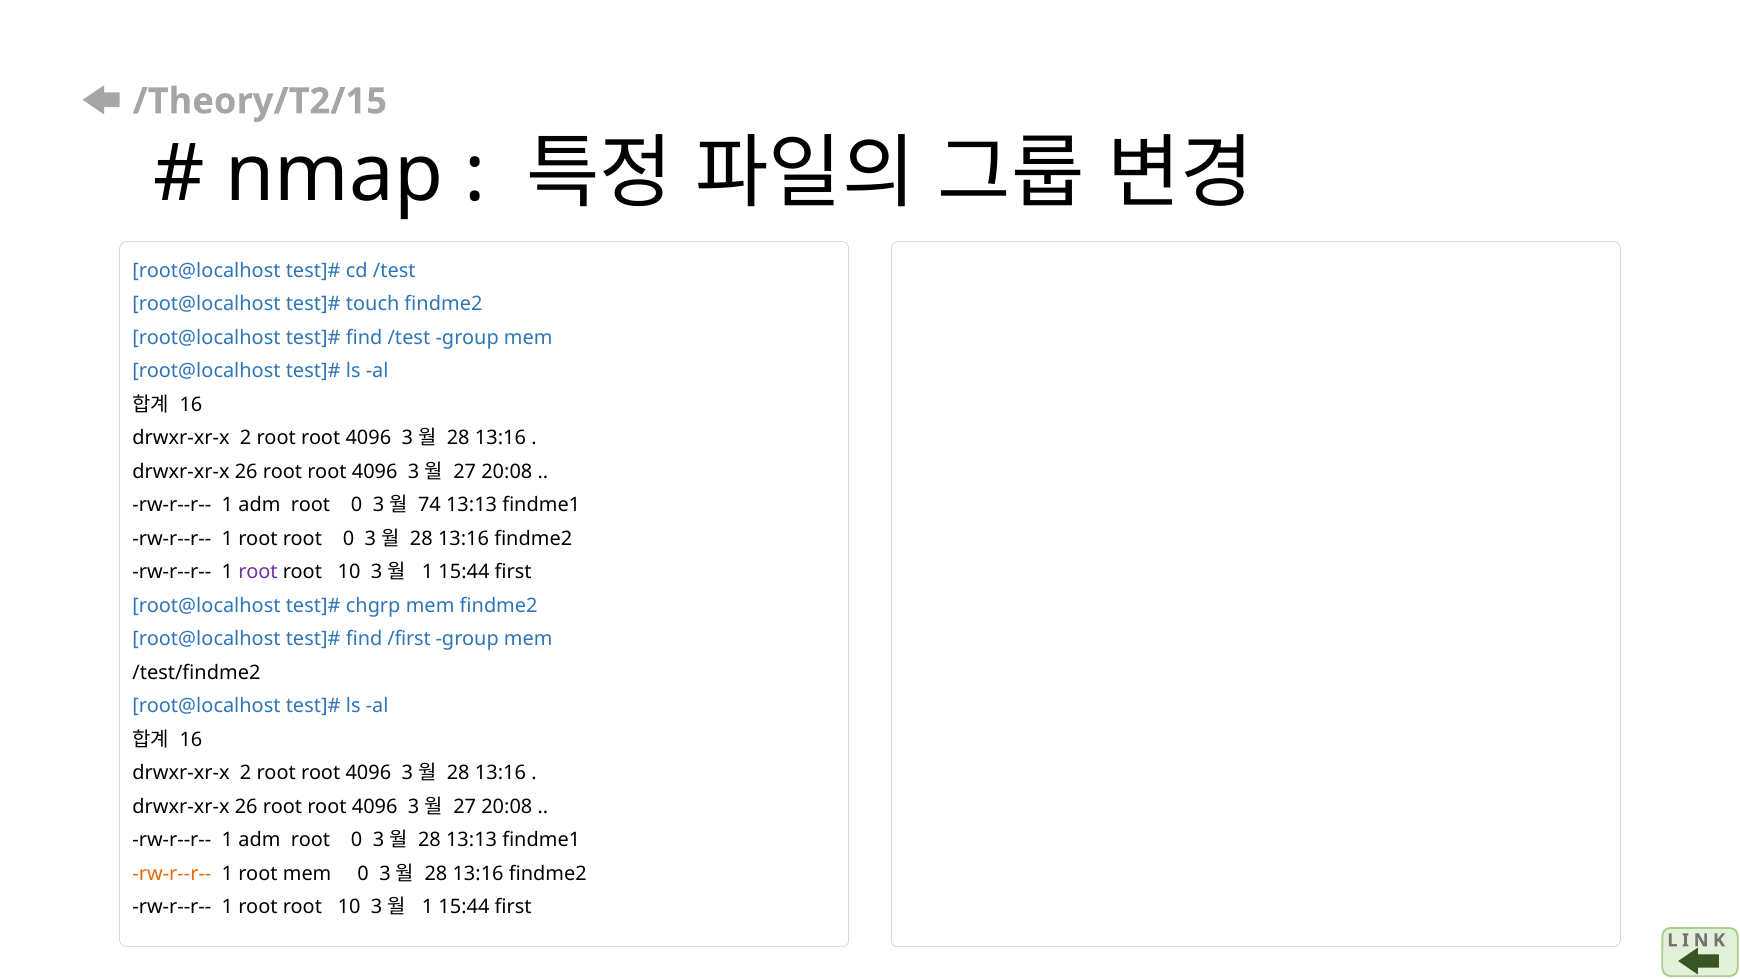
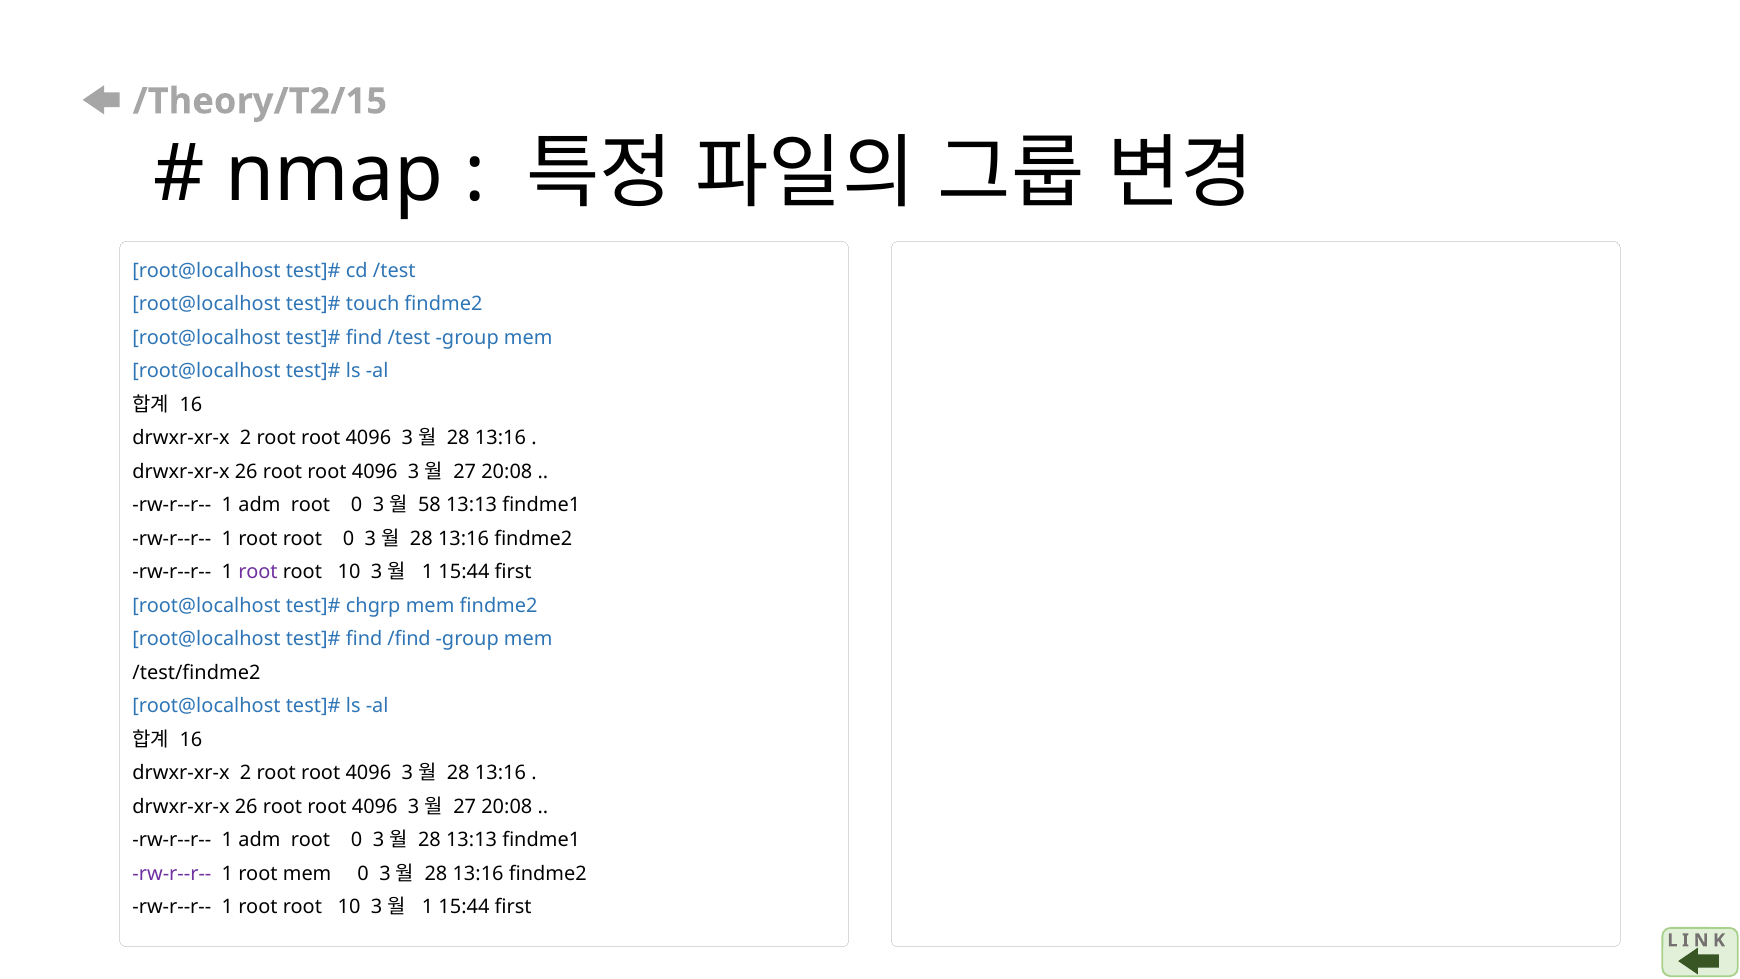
74: 74 -> 58 (429, 505)
/first: /first -> /find (409, 639)
rw-r--r-- colour: orange -> purple (172, 874)
